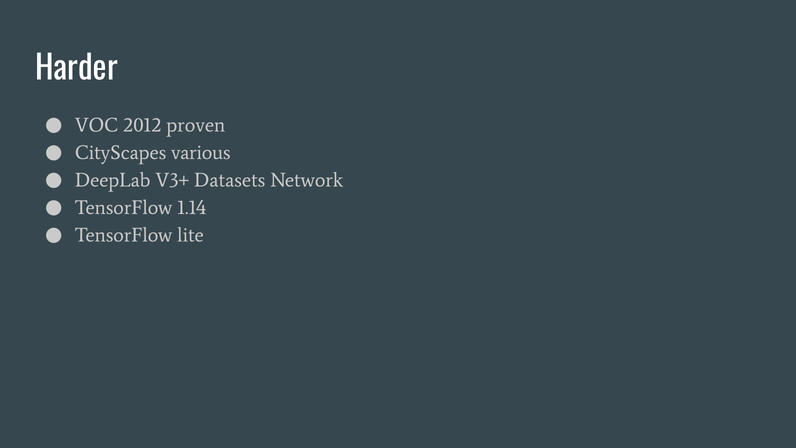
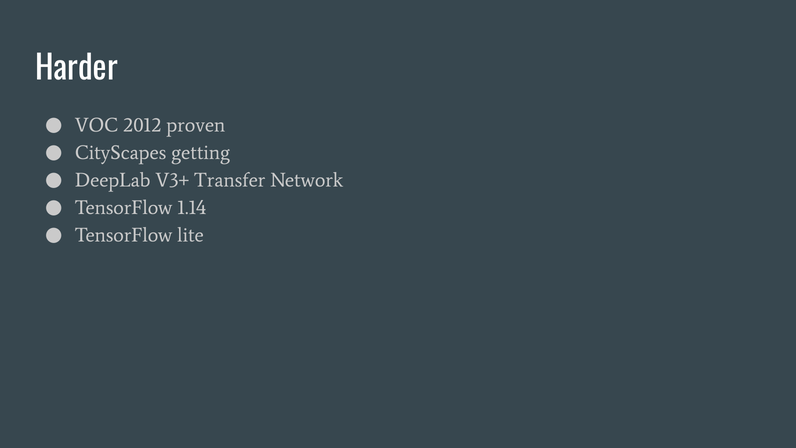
various: various -> getting (201, 153)
Datasets: Datasets -> Transfer (230, 180)
